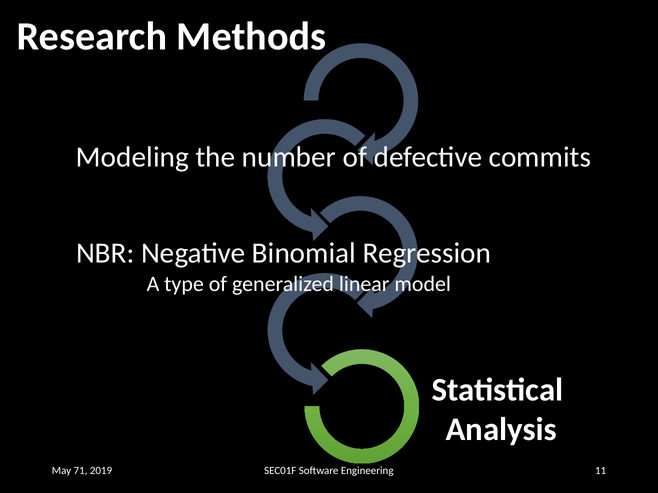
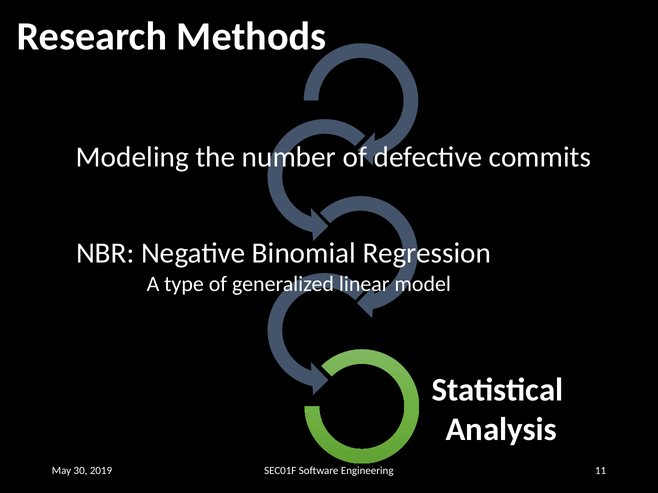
71: 71 -> 30 (80, 471)
